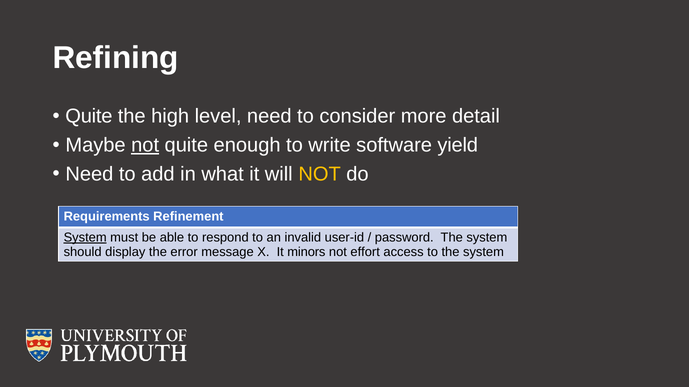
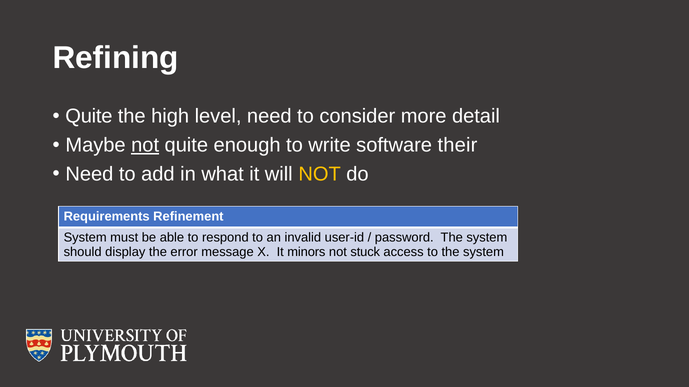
yield: yield -> their (457, 145)
System underline: present -> none (85, 238)
effort: effort -> stuck (365, 252)
